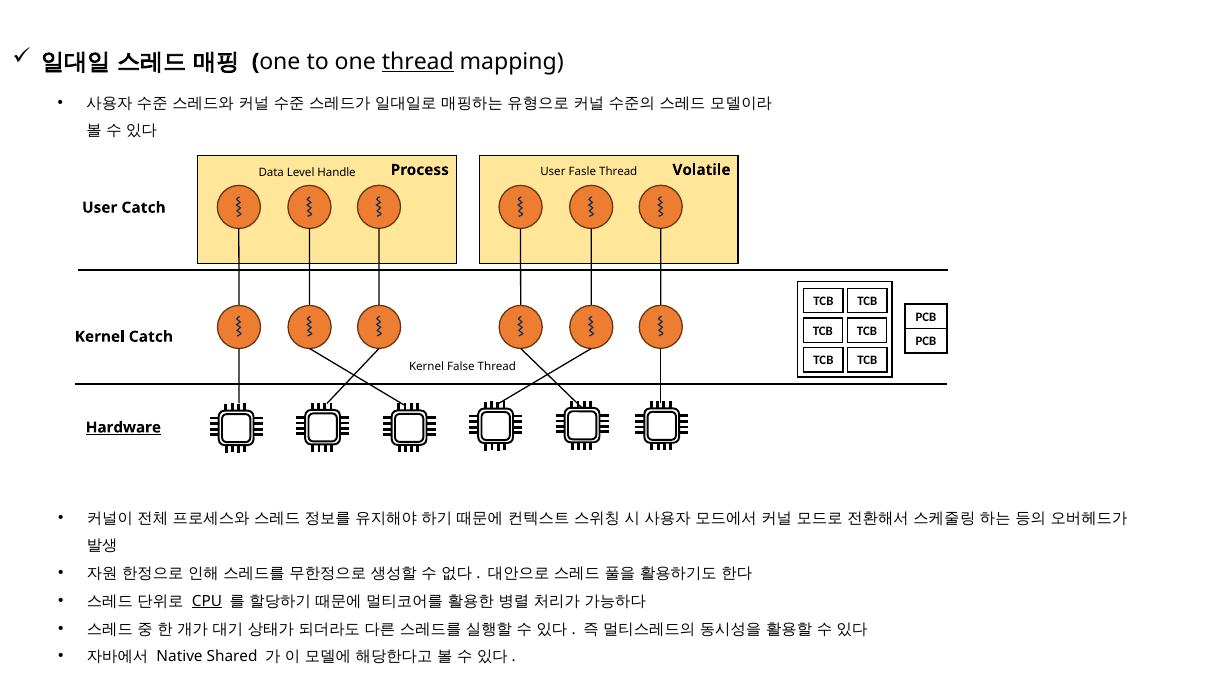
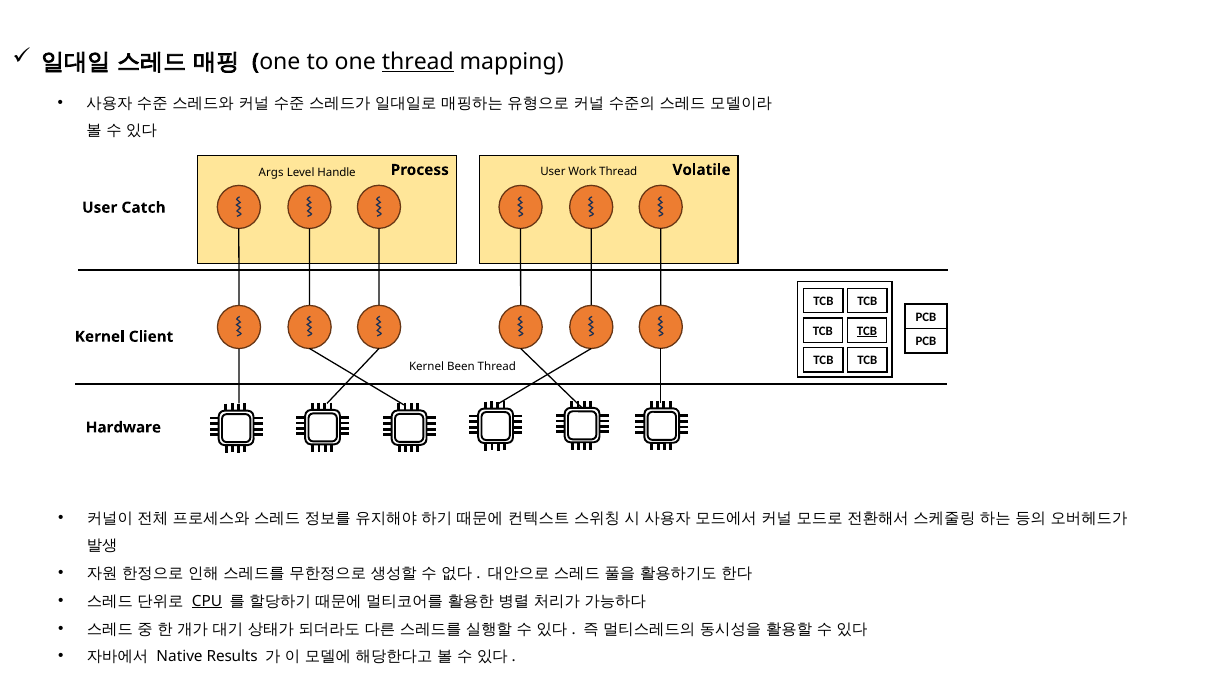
Data: Data -> Args (271, 172)
Fasle: Fasle -> Work (582, 172)
TCB underline: none -> present (867, 331)
Kernel Catch: Catch -> Client (151, 337)
False: False -> Been (461, 367)
Hardware underline: present -> none (123, 427)
Shared: Shared -> Results (232, 657)
